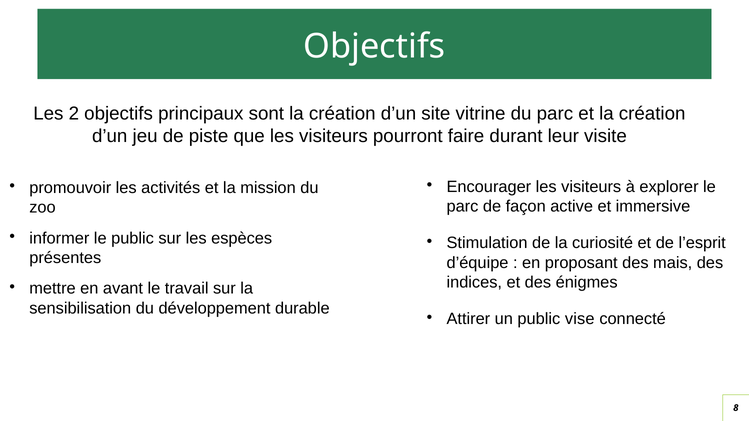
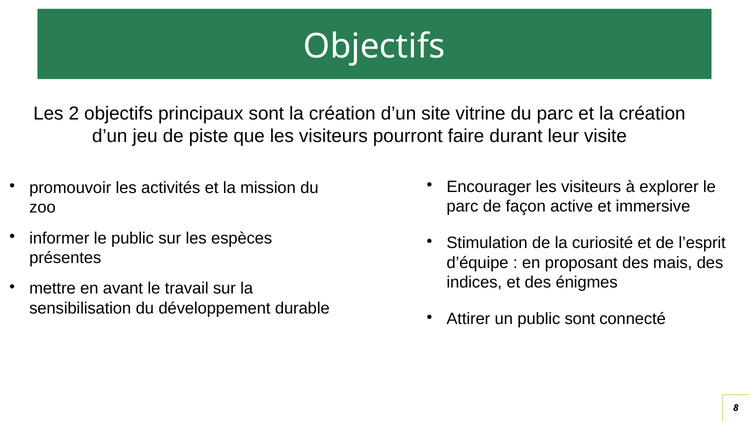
public vise: vise -> sont (580, 319)
